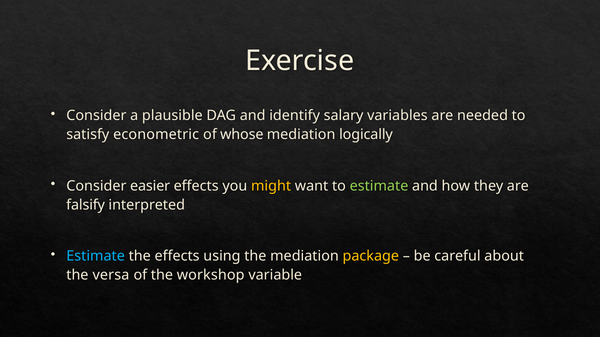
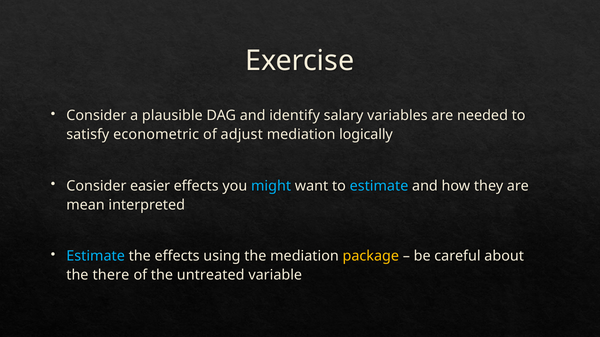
whose: whose -> adjust (242, 135)
might colour: yellow -> light blue (271, 186)
estimate colour: light green -> light blue (379, 186)
falsify: falsify -> mean (86, 205)
versa: versa -> there (111, 275)
workshop: workshop -> untreated (211, 275)
